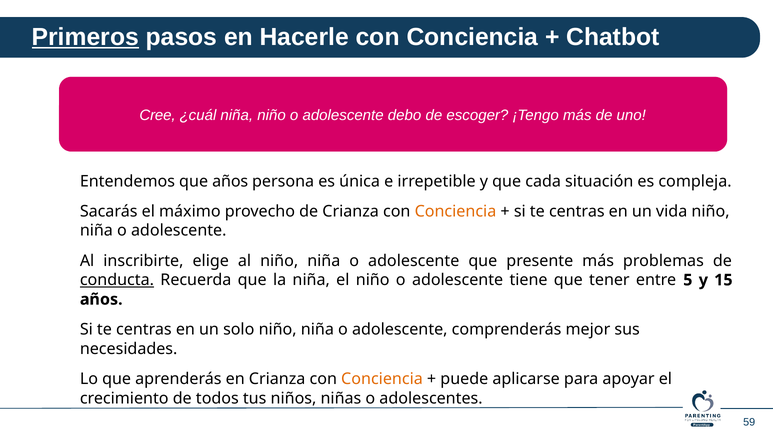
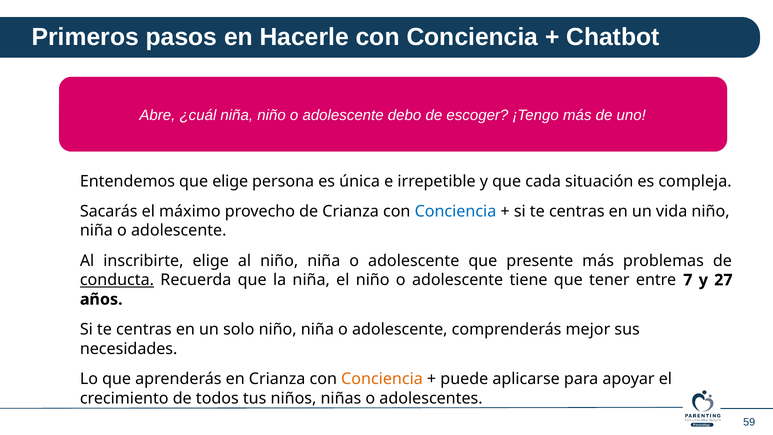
Primeros underline: present -> none (85, 37)
Cree: Cree -> Abre (157, 115)
que años: años -> elige (230, 181)
Conciencia colour: orange -> blue (455, 211)
5: 5 -> 7 (688, 280)
15: 15 -> 27 (723, 280)
